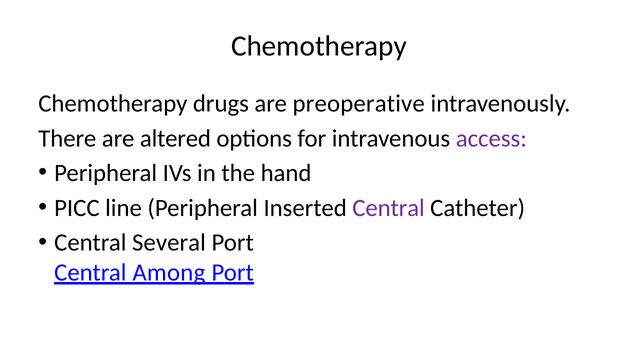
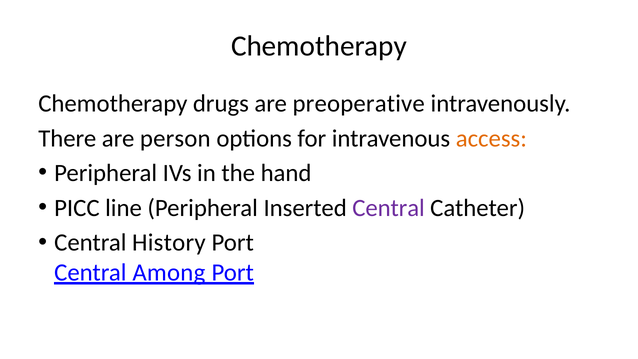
altered: altered -> person (175, 138)
access colour: purple -> orange (491, 138)
Several: Several -> History (169, 243)
